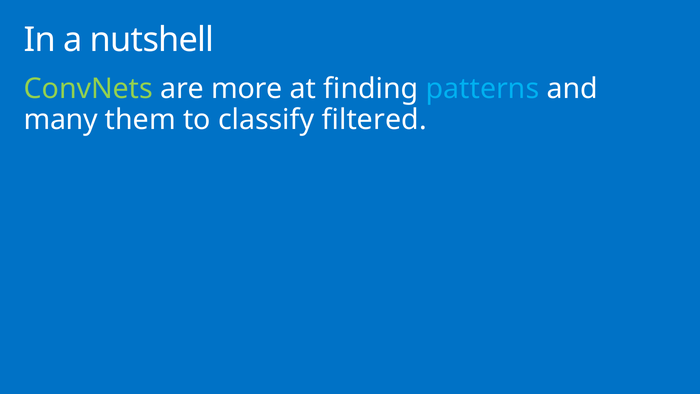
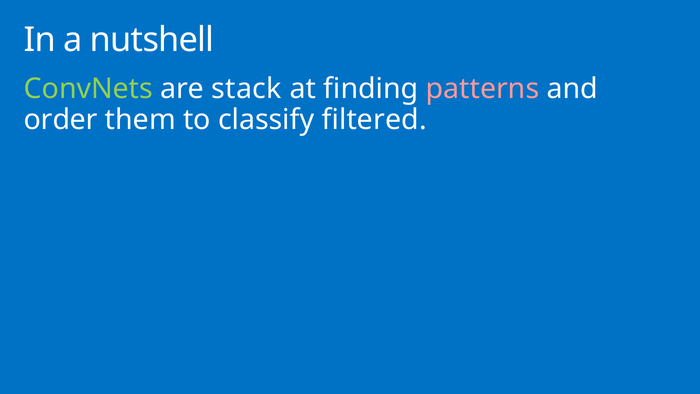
more: more -> stack (247, 89)
patterns colour: light blue -> pink (483, 89)
many: many -> order (61, 120)
